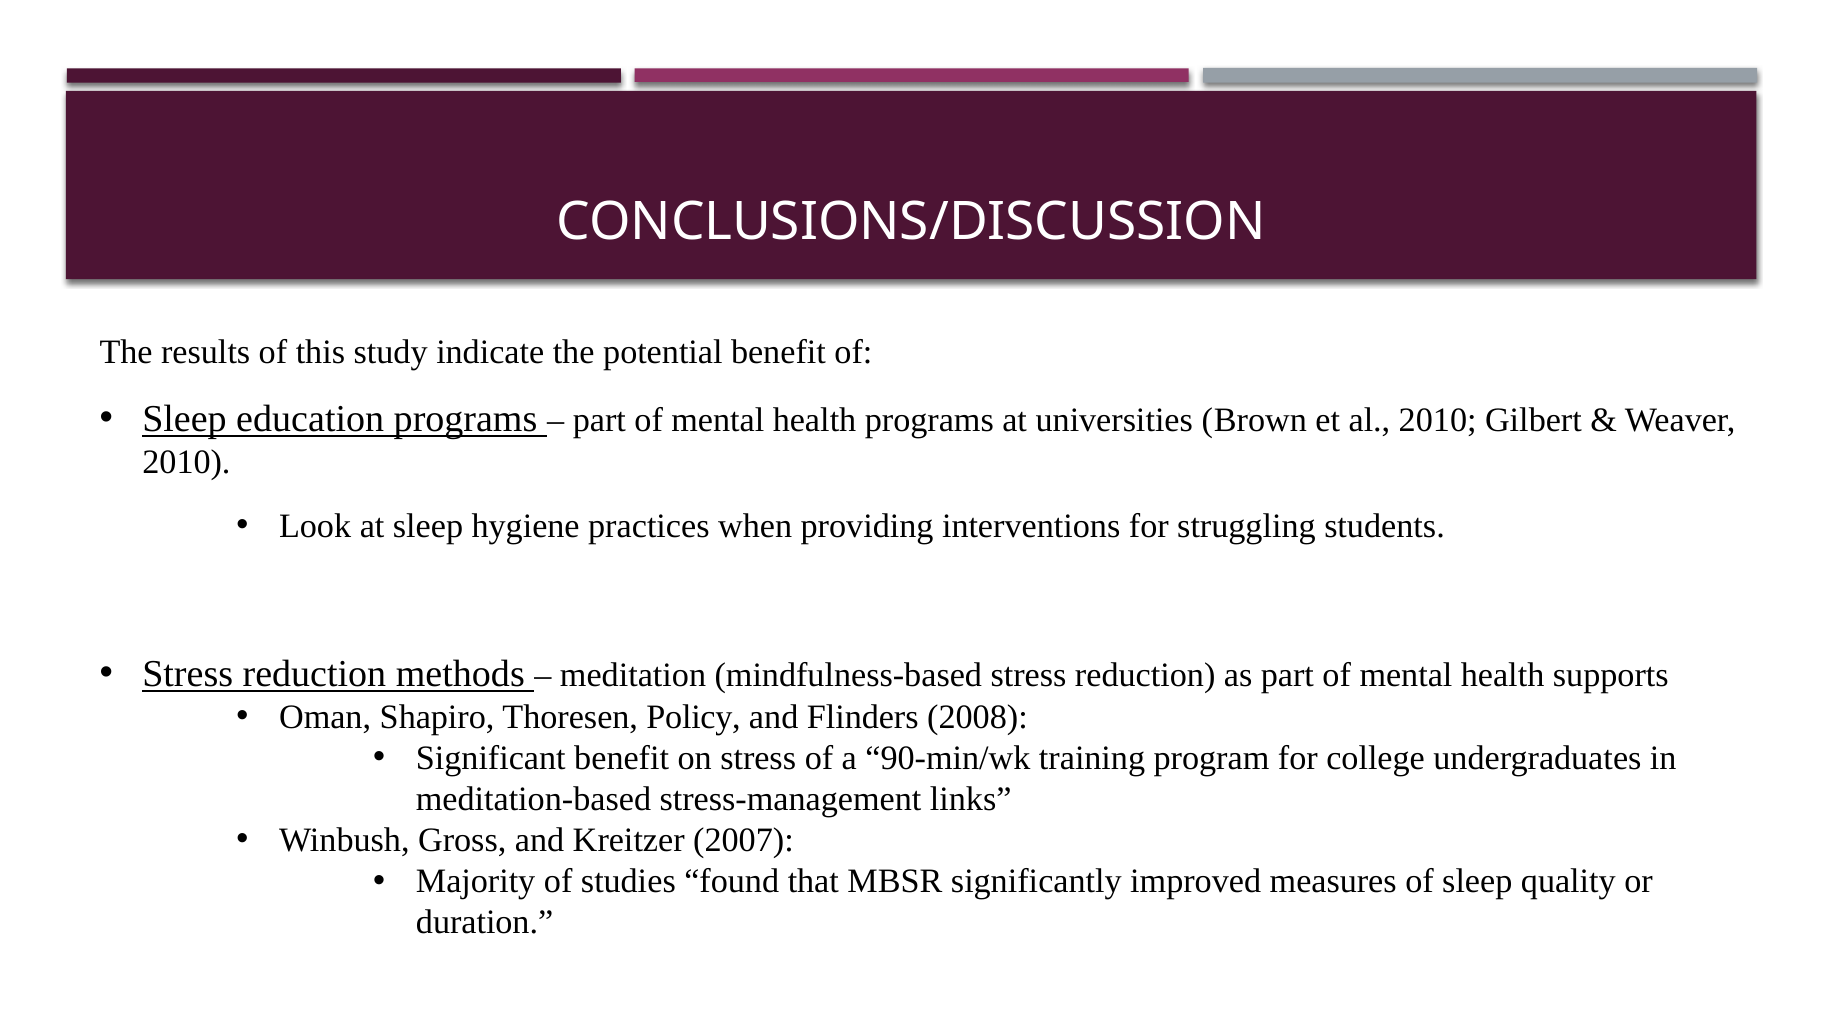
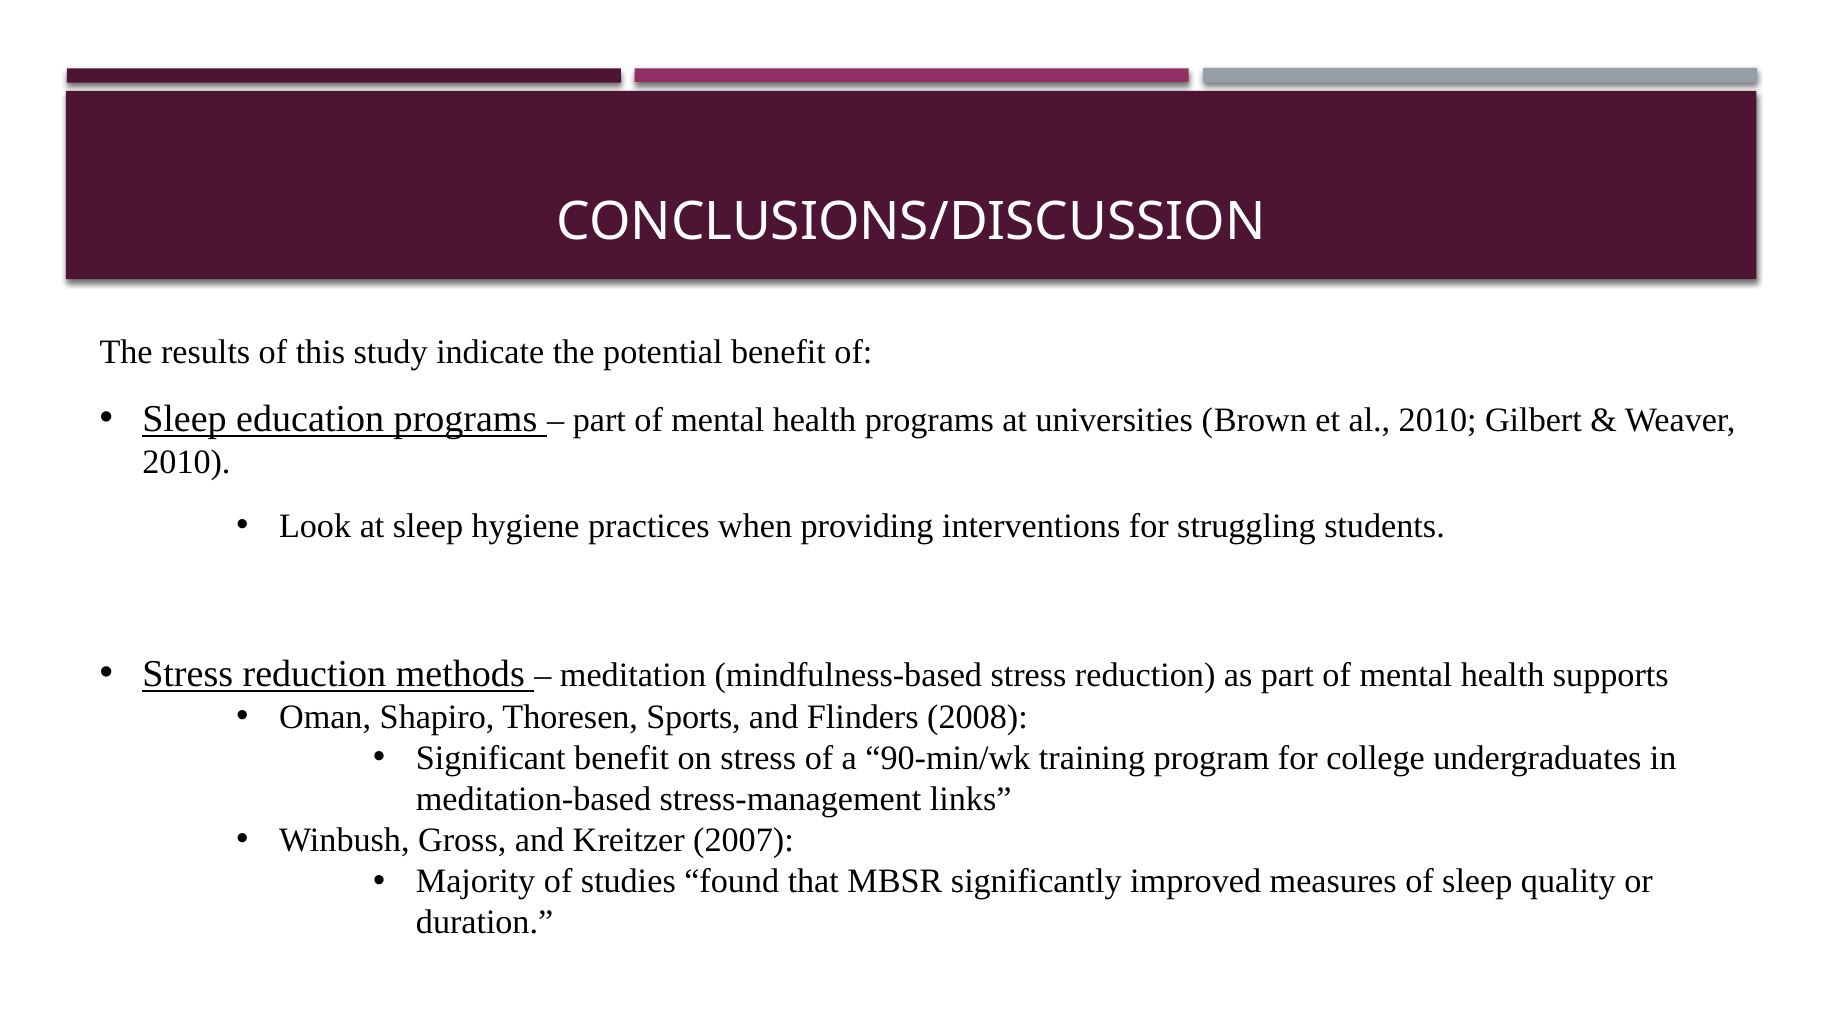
Policy: Policy -> Sports (694, 717)
